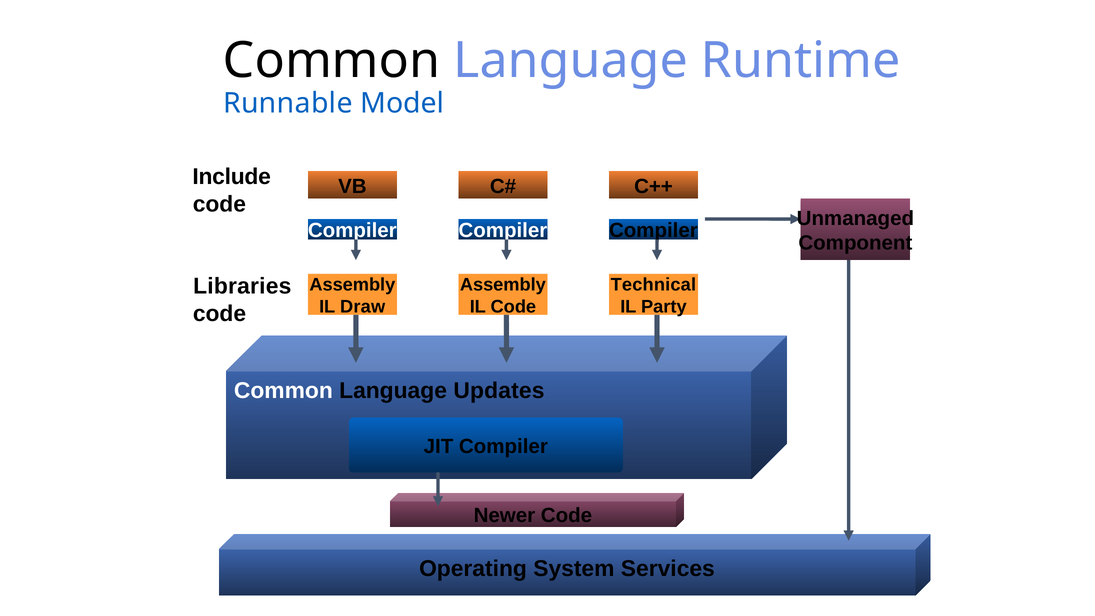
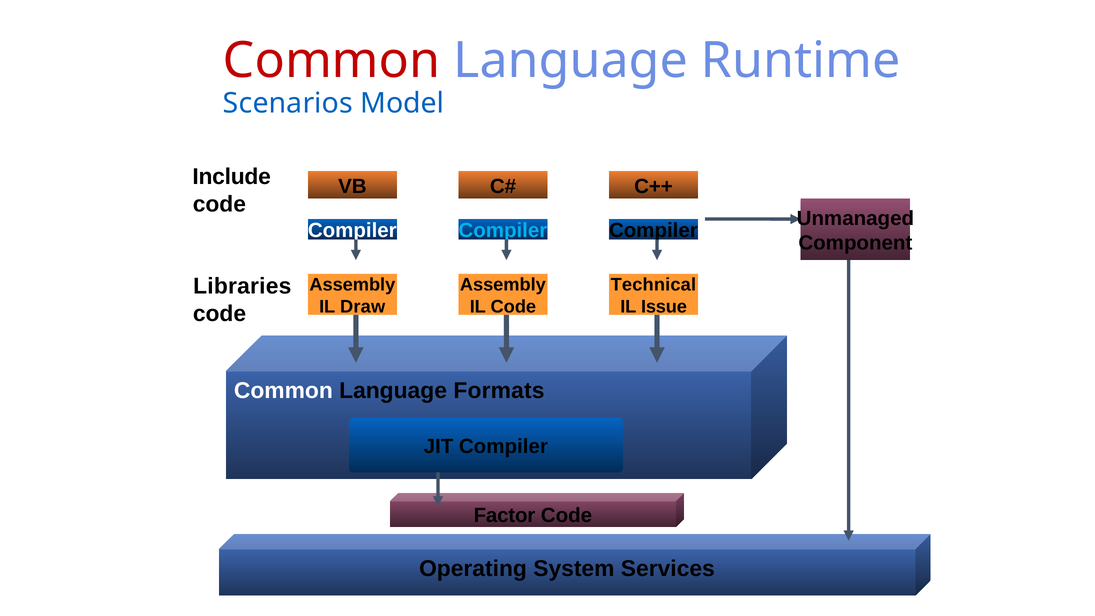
Common colour: black -> red (332, 61)
Runnable: Runnable -> Scenarios (288, 103)
Compiler colour: white -> light blue (503, 231)
Party: Party -> Issue (664, 306)
Updates: Updates -> Formats (499, 391)
Newer: Newer -> Factor (504, 516)
